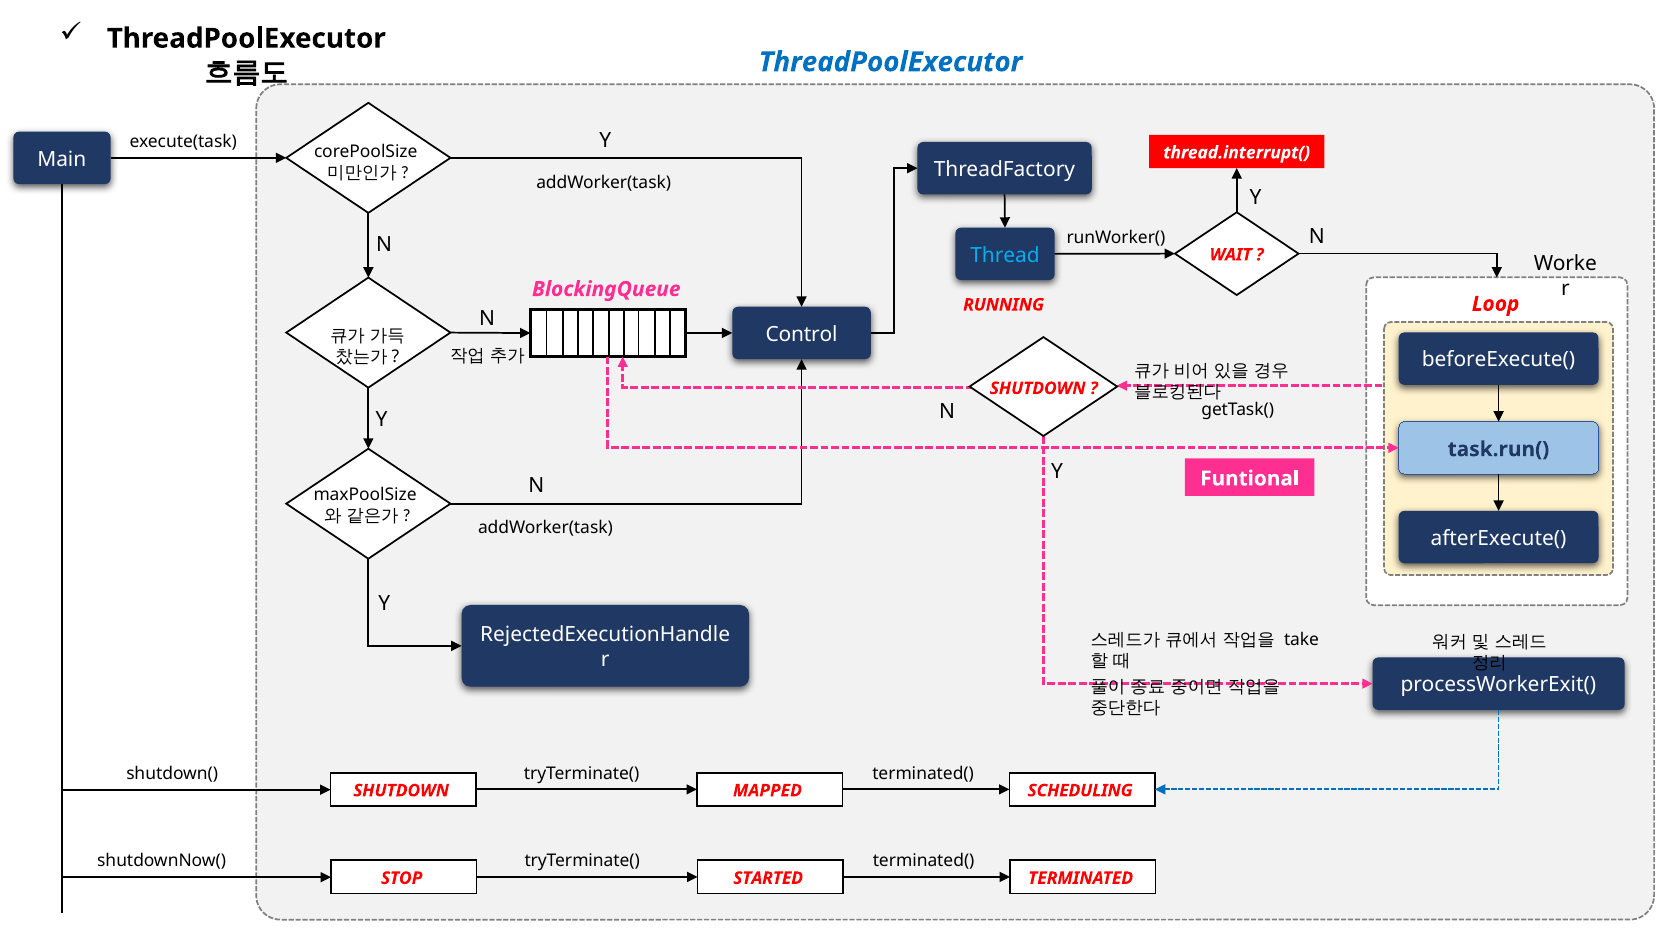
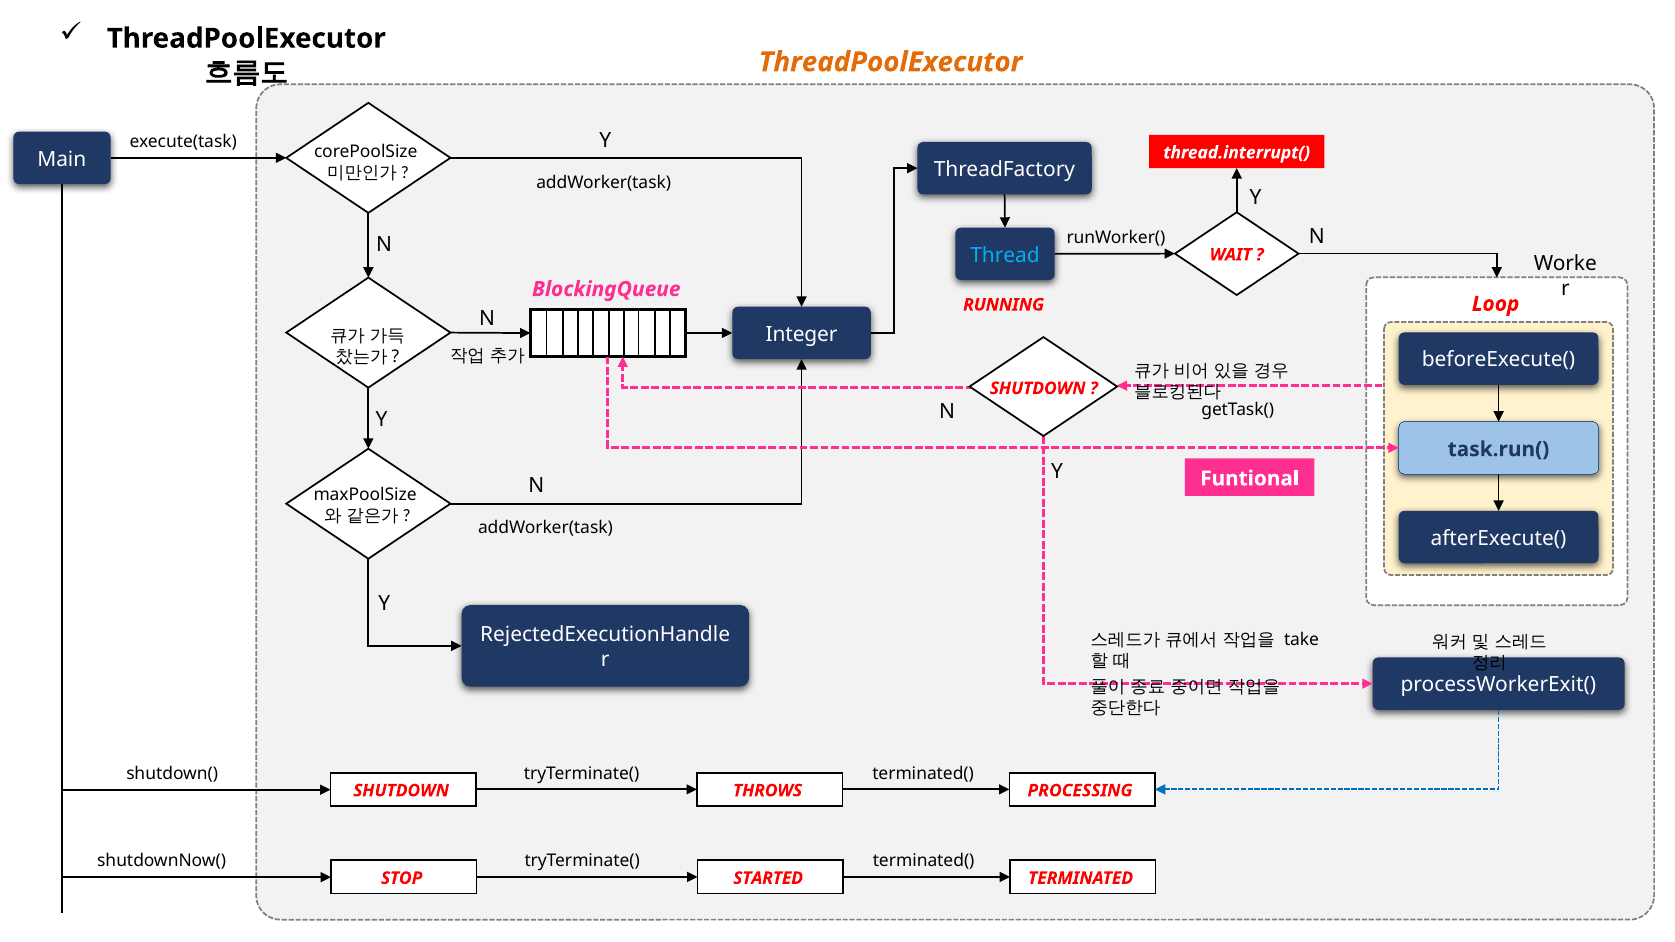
ThreadPoolExecutor colour: blue -> orange (891, 62)
Control: Control -> Integer (802, 334)
MAPPED: MAPPED -> THROWS (768, 791)
SCHEDULING: SCHEDULING -> PROCESSING (1080, 791)
